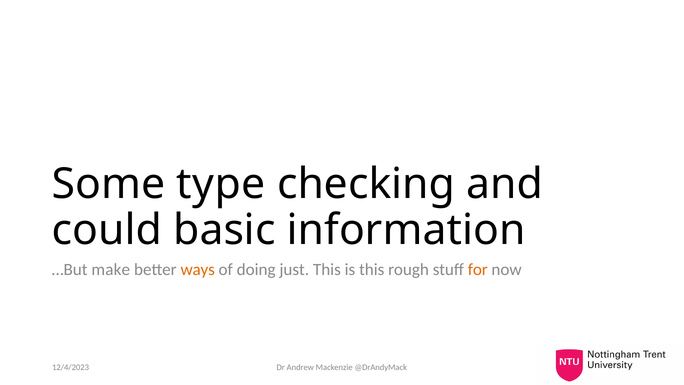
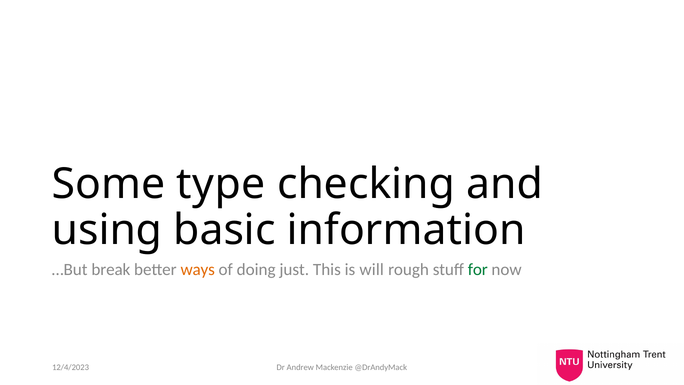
could: could -> using (107, 230)
make: make -> break (111, 269)
is this: this -> will (372, 269)
for colour: orange -> green (478, 269)
